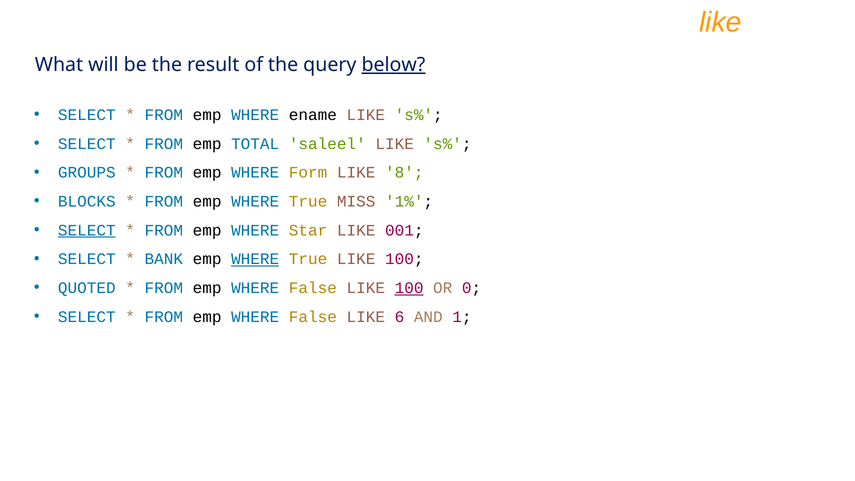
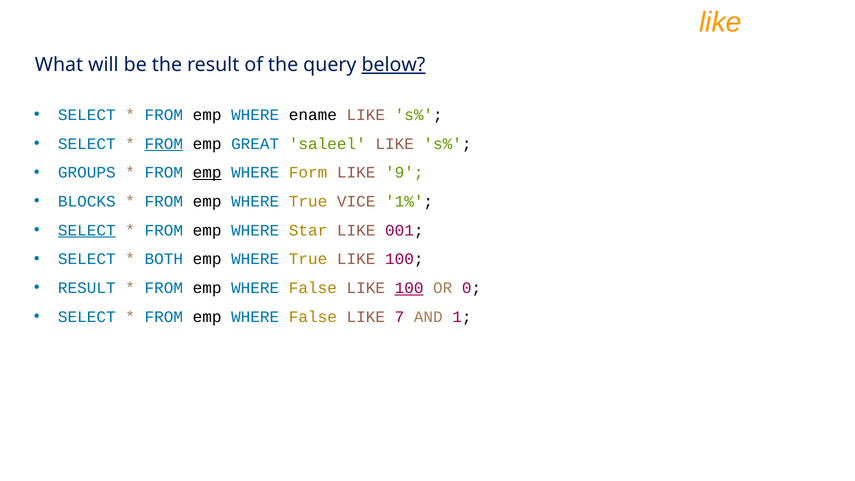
FROM underline: none -> present (164, 144)
TOTAL: TOTAL -> GREAT (255, 144)
emp underline: none -> present (207, 173)
8: 8 -> 9 (404, 173)
MISS: MISS -> VICE (356, 201)
BANK: BANK -> BOTH (164, 259)
WHERE underline: present -> none (255, 259)
QUOTED: QUOTED -> RESULT (87, 288)
6: 6 -> 7 (399, 317)
